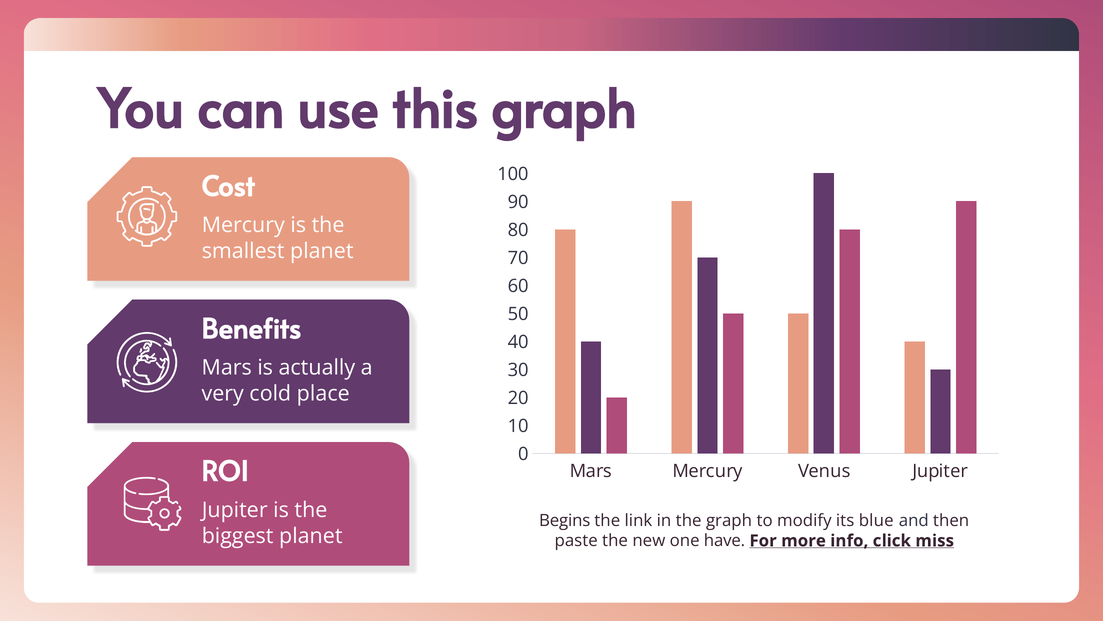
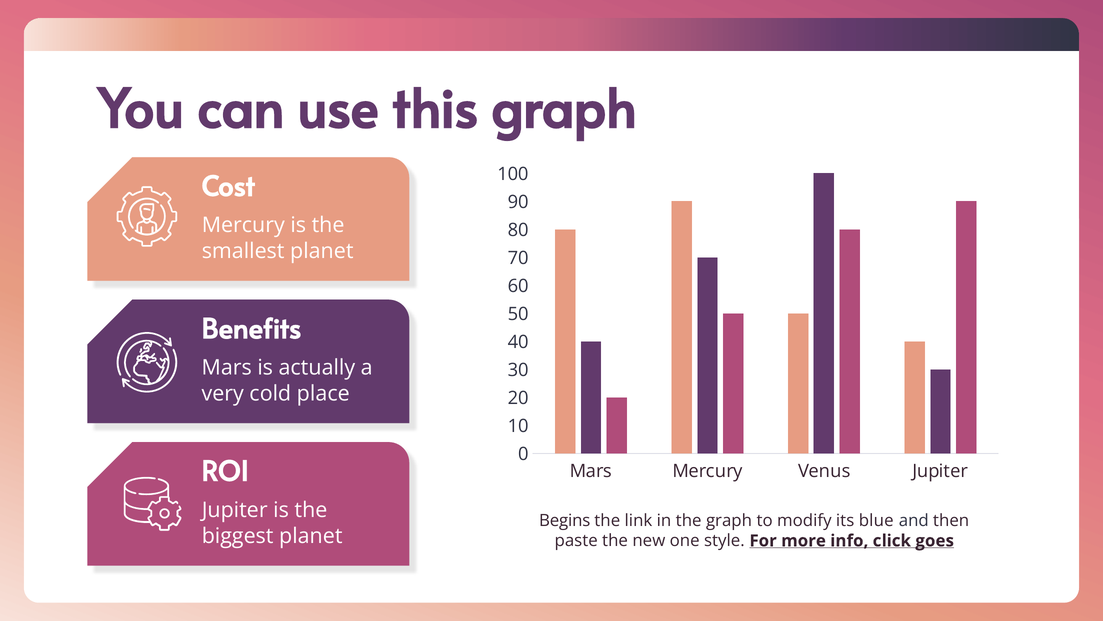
have: have -> style (724, 540)
miss: miss -> goes (935, 540)
